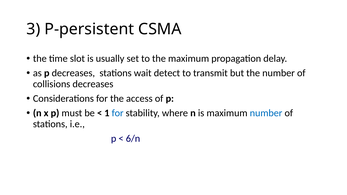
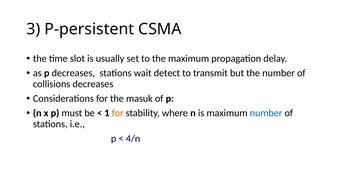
access: access -> masuk (139, 99)
for colour: blue -> orange (118, 113)
6/n: 6/n -> 4/n (133, 139)
